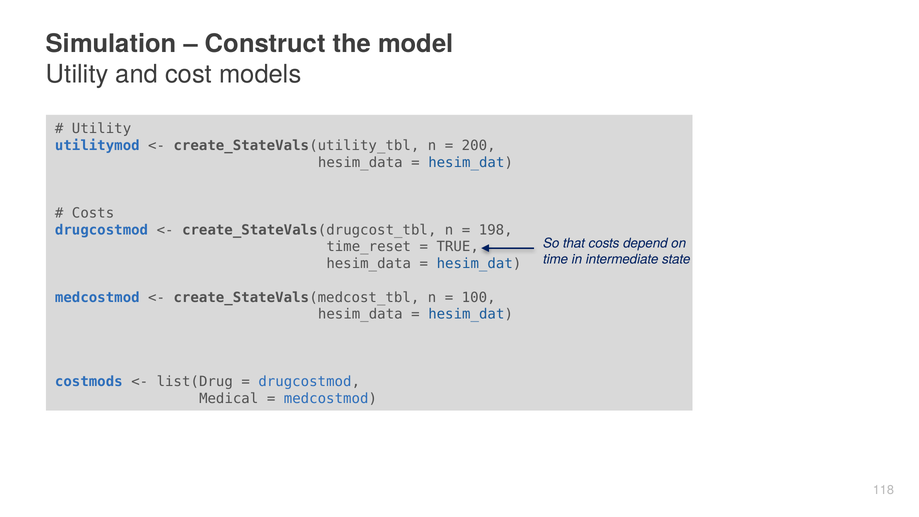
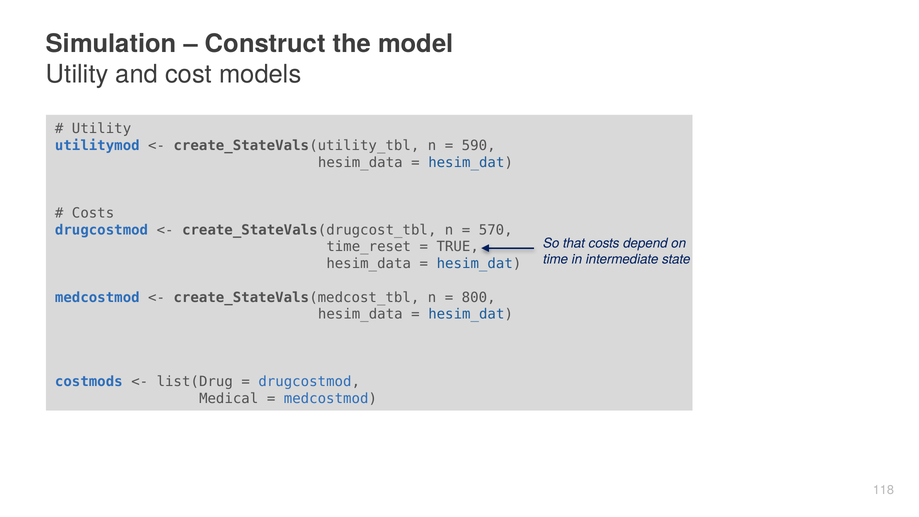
200: 200 -> 590 (479, 146)
198: 198 -> 570 (496, 230)
100: 100 -> 800 (479, 297)
